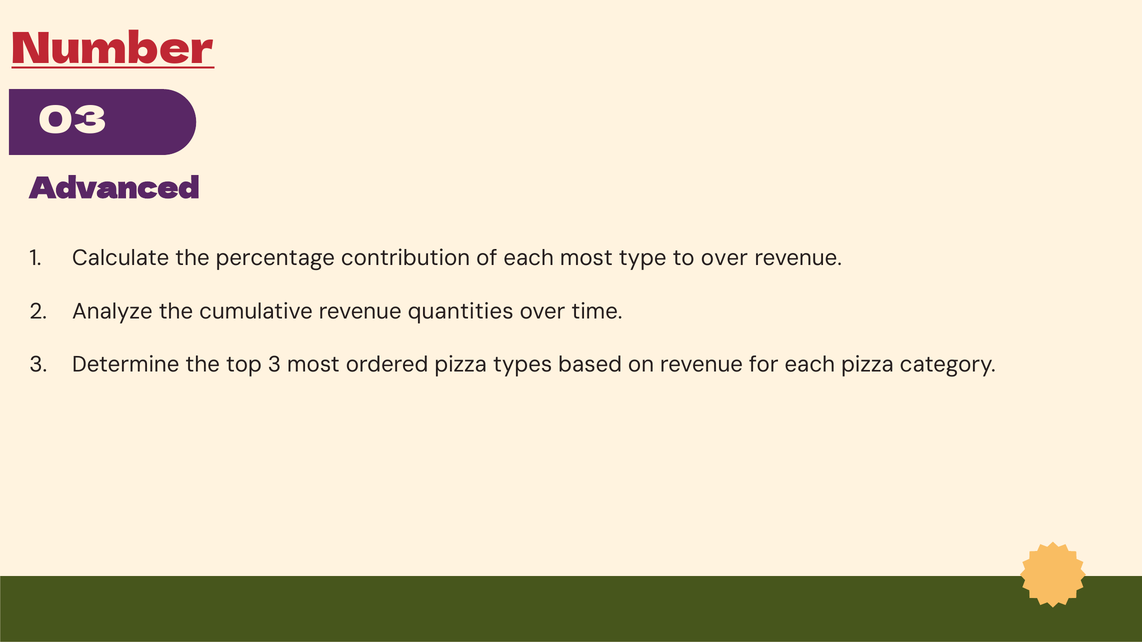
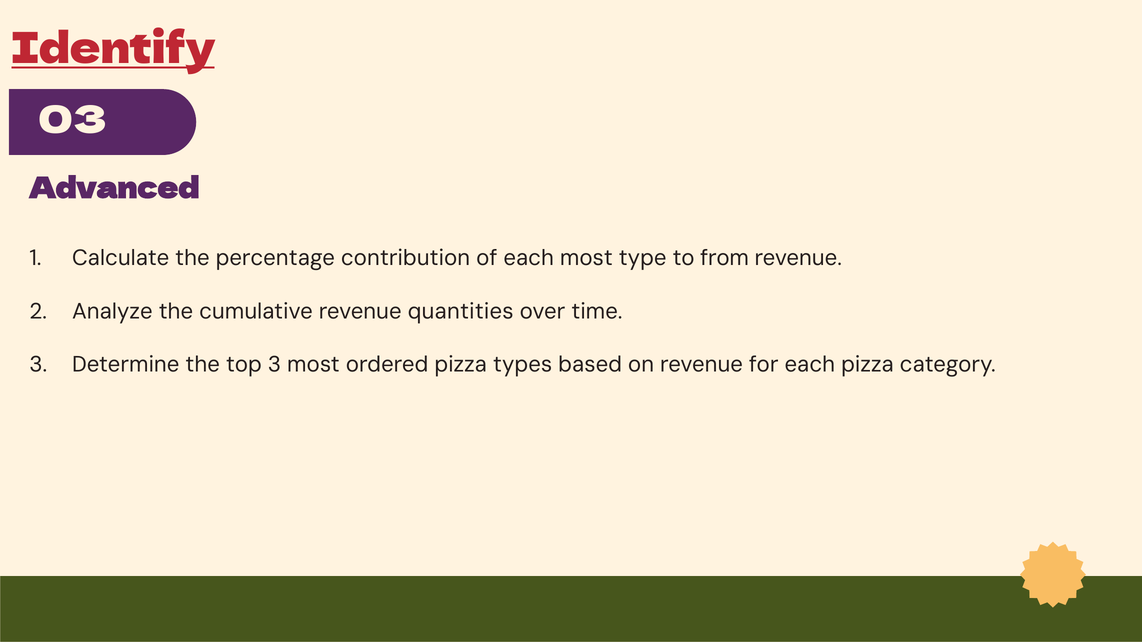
Number: Number -> Identify (113, 49)
to over: over -> from (725, 258)
